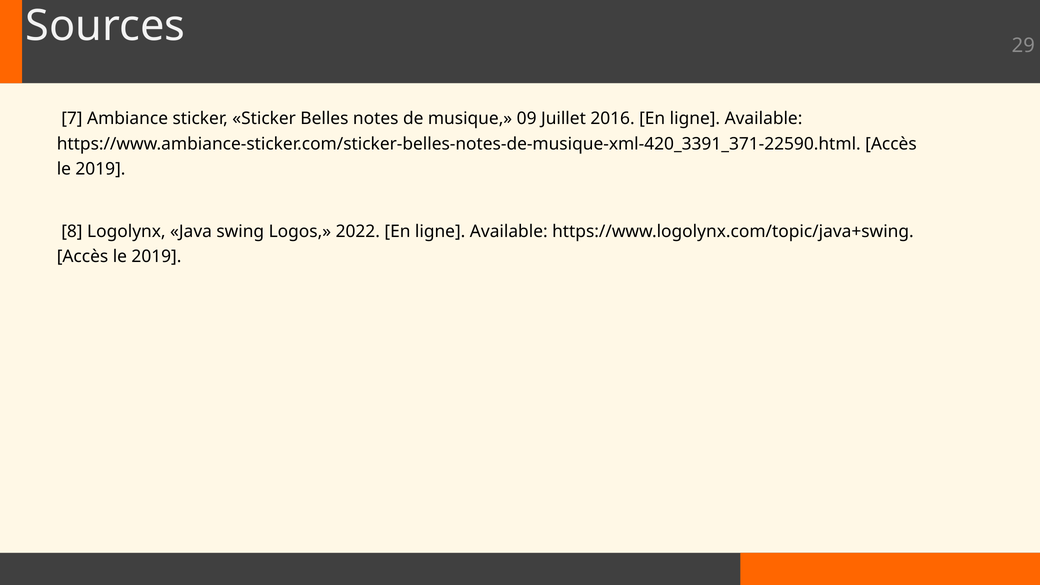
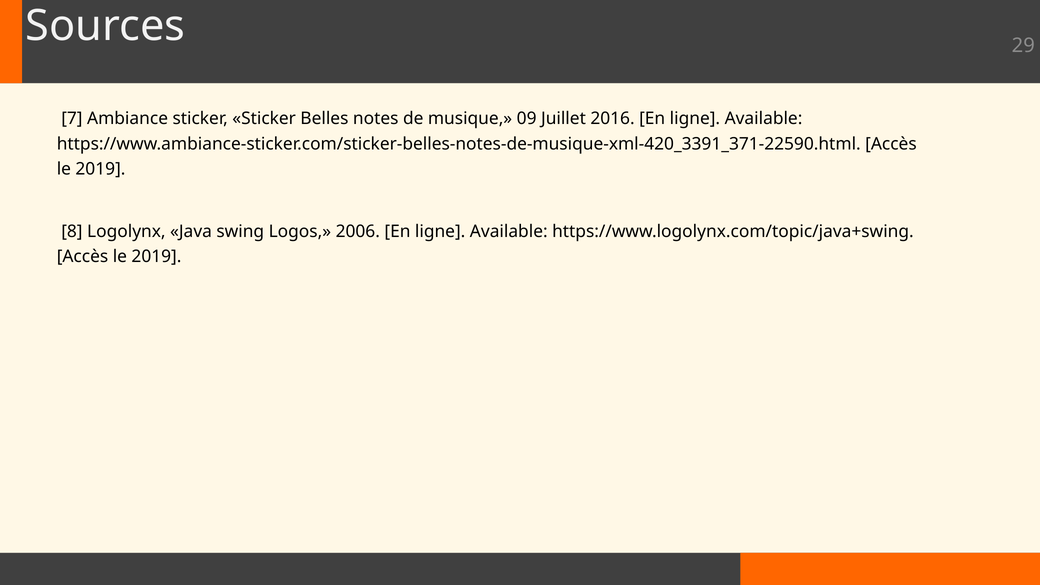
2022: 2022 -> 2006 (358, 231)
